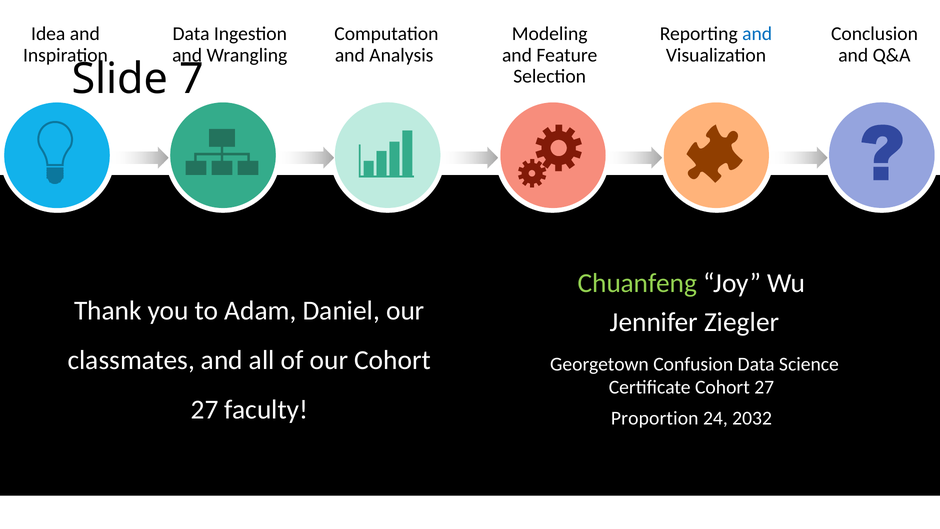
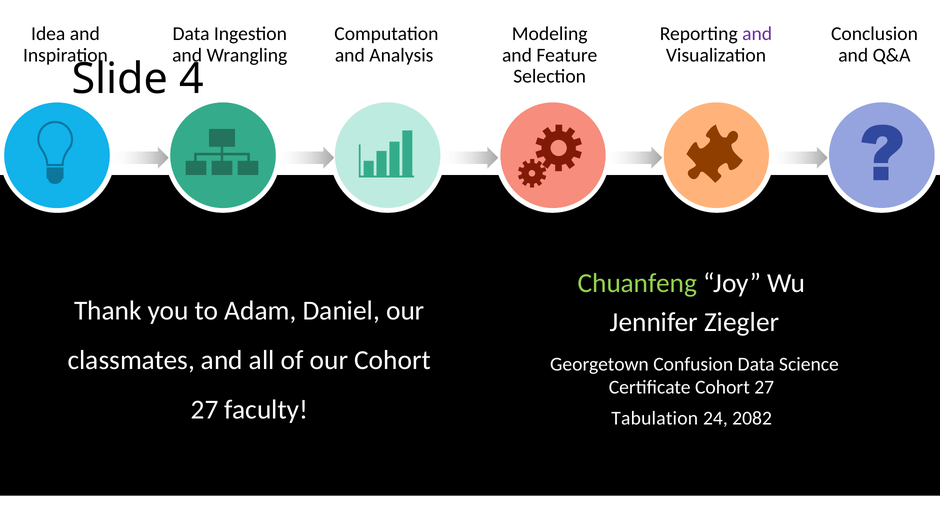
and colour: blue -> purple (757, 34)
7: 7 -> 4 (192, 79)
Proportion: Proportion -> Tabulation (655, 418)
2032: 2032 -> 2082 (752, 418)
